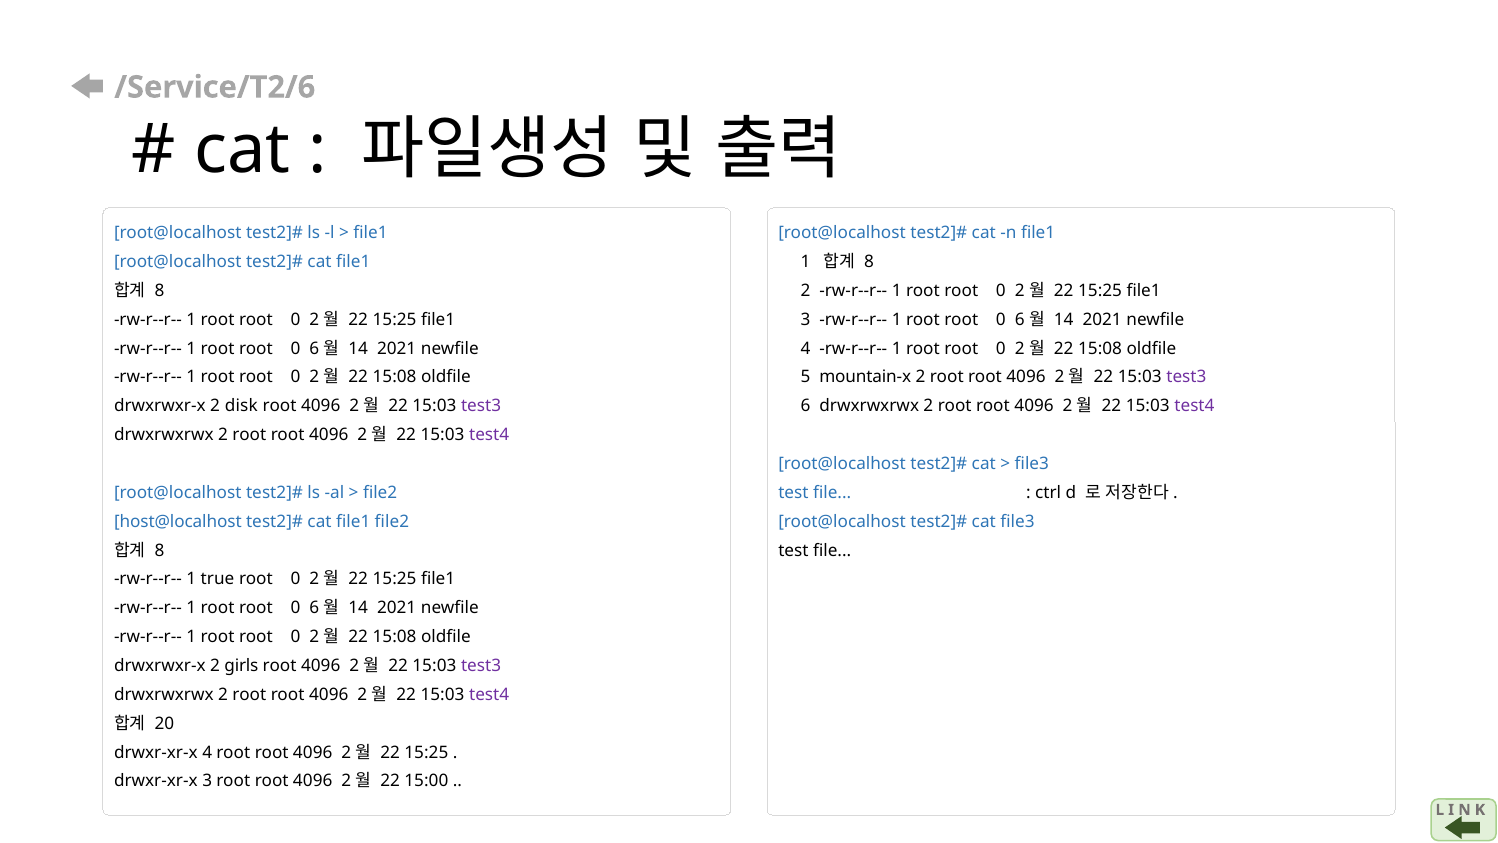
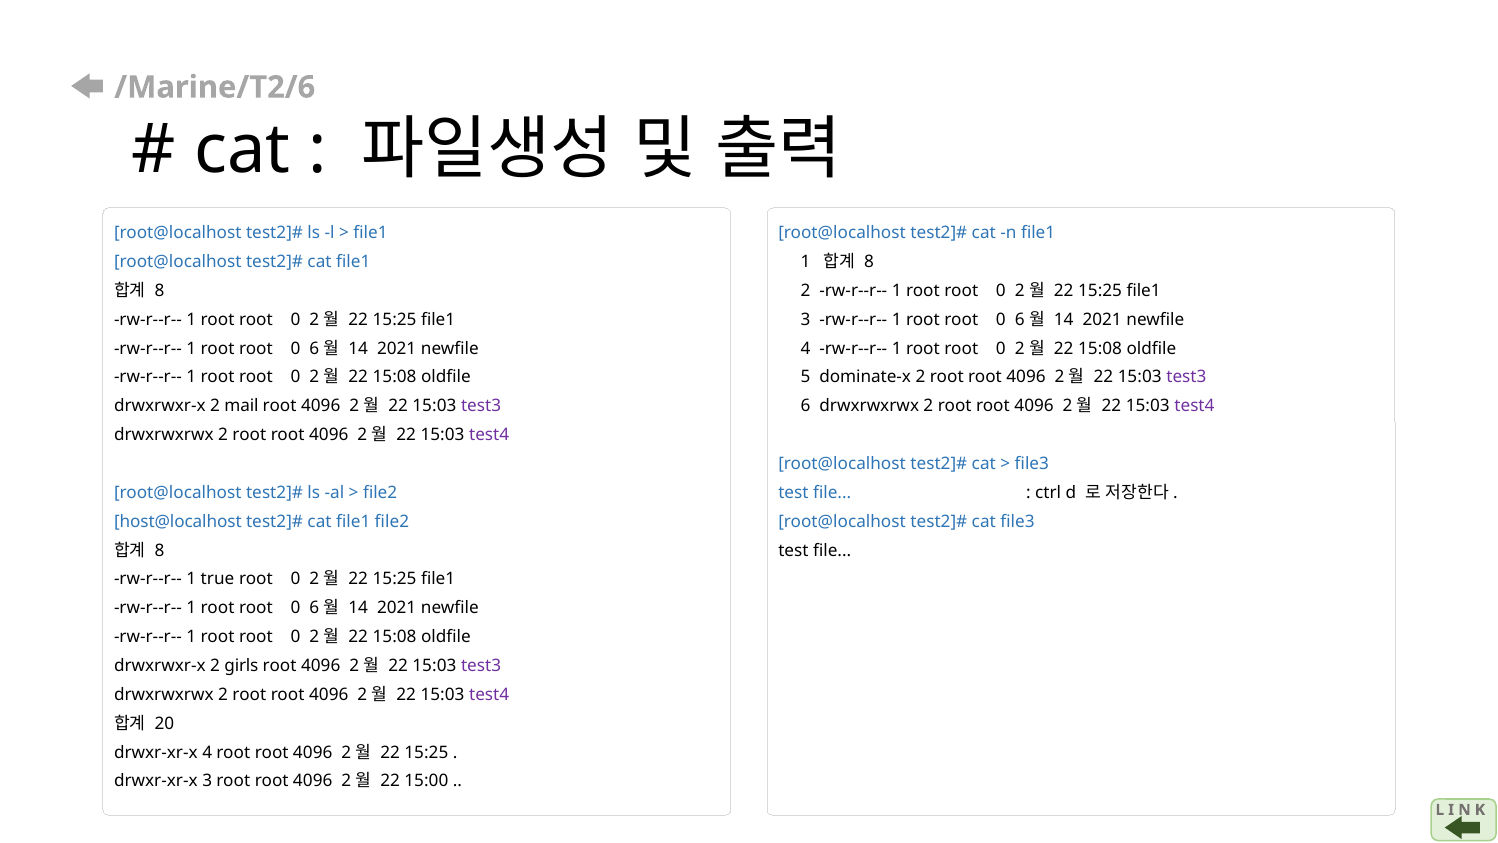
/Service/T2/6: /Service/T2/6 -> /Marine/T2/6 (215, 87)
mountain-x: mountain-x -> dominate-x (865, 377)
disk: disk -> mail (241, 406)
